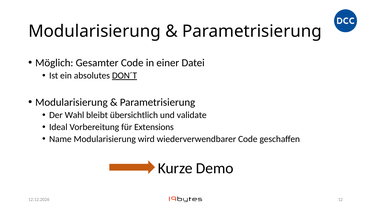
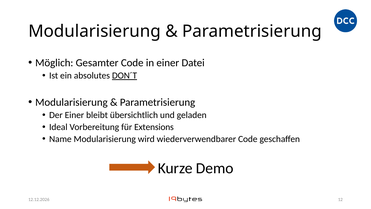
Der Wahl: Wahl -> Einer (74, 115)
validate: validate -> geladen (192, 115)
